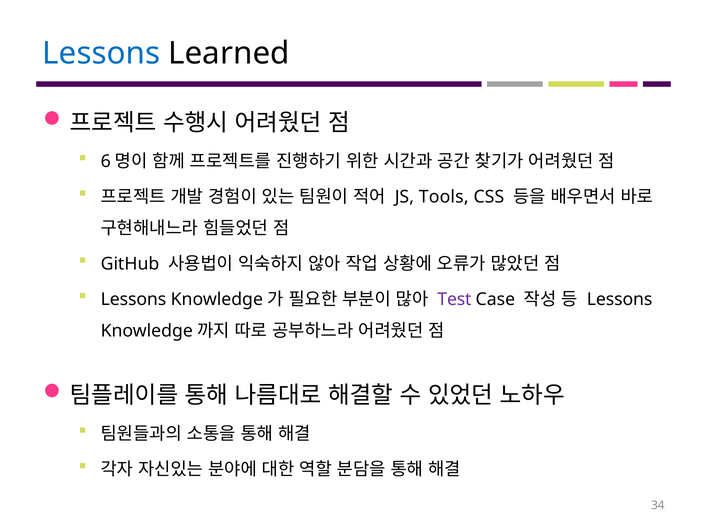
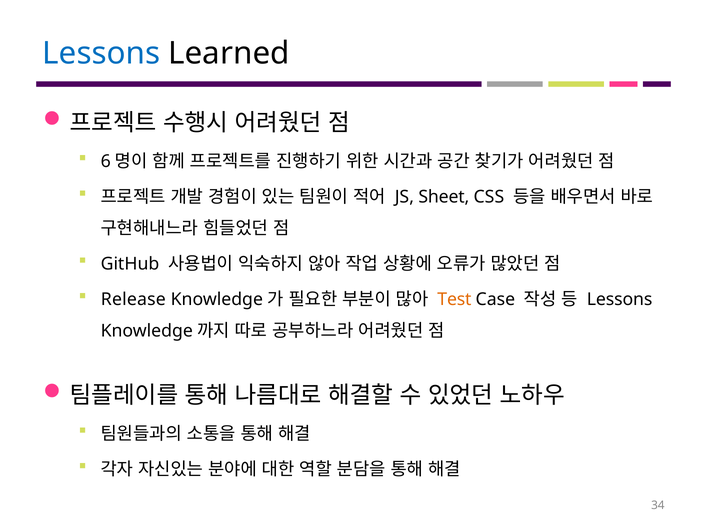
Tools: Tools -> Sheet (444, 197)
Lessons: Lessons -> Release (133, 299)
Test colour: purple -> orange (454, 299)
